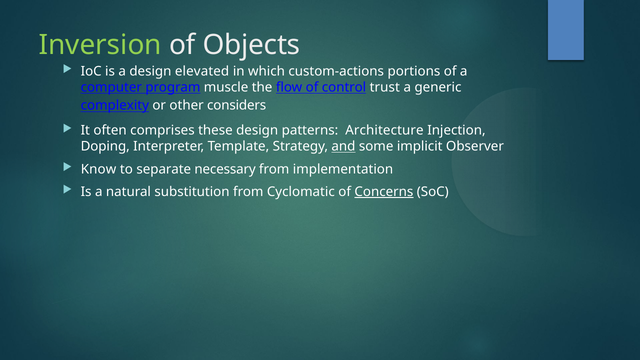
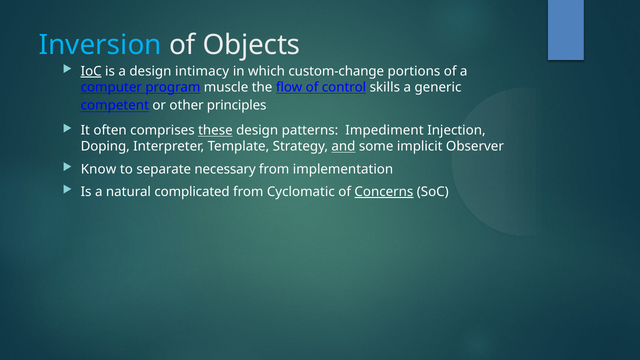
Inversion colour: light green -> light blue (100, 45)
IoC underline: none -> present (91, 71)
elevated: elevated -> intimacy (202, 71)
custom-actions: custom-actions -> custom-change (336, 71)
trust: trust -> skills (385, 87)
complexity: complexity -> competent (115, 106)
considers: considers -> principles (237, 106)
these underline: none -> present (215, 130)
Architecture: Architecture -> Impediment (384, 130)
substitution: substitution -> complicated (192, 192)
